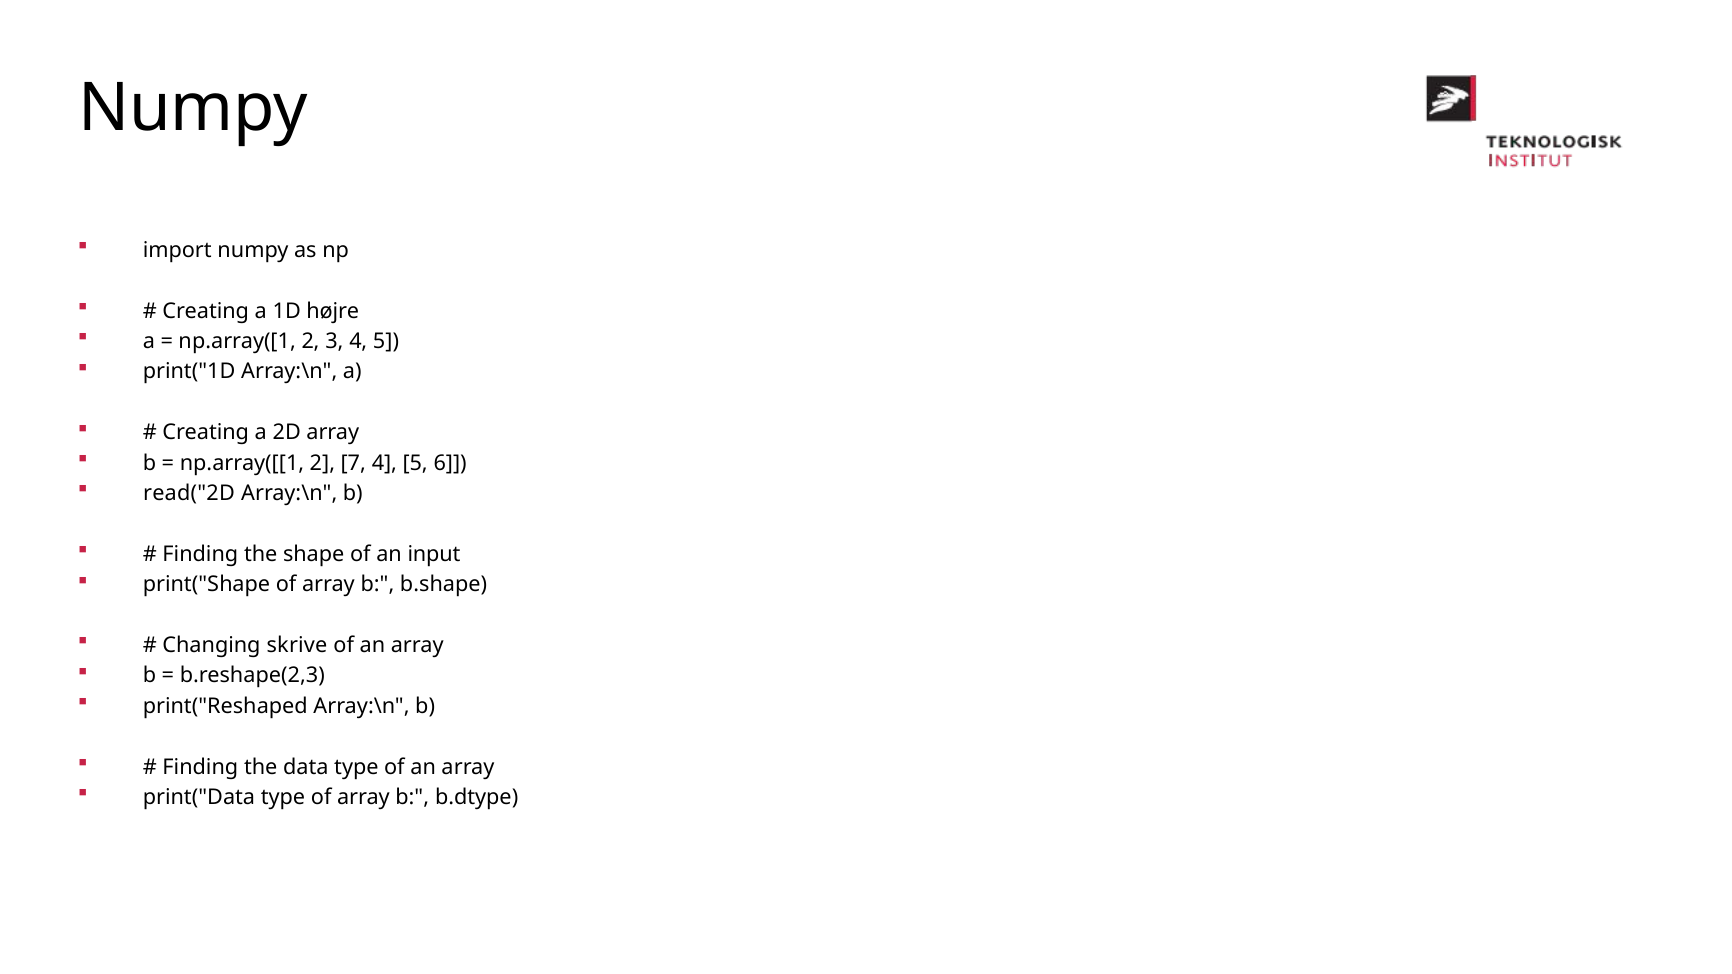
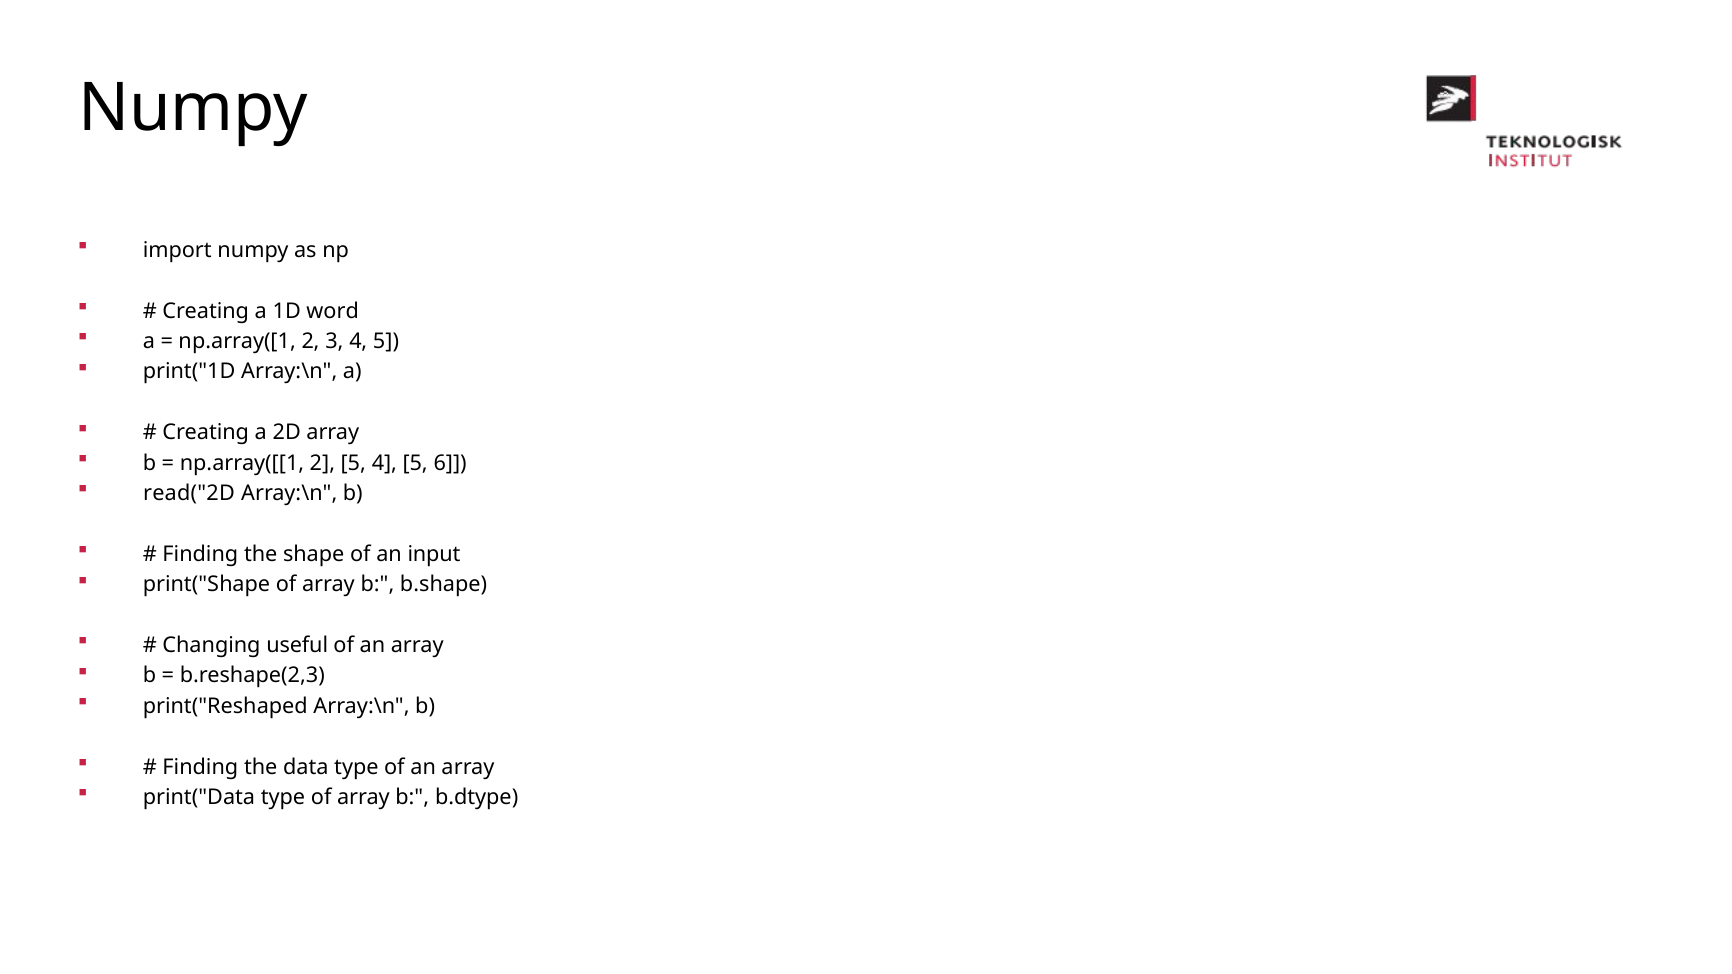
højre: højre -> word (333, 311)
2 7: 7 -> 5 (353, 463)
skrive: skrive -> useful (297, 645)
